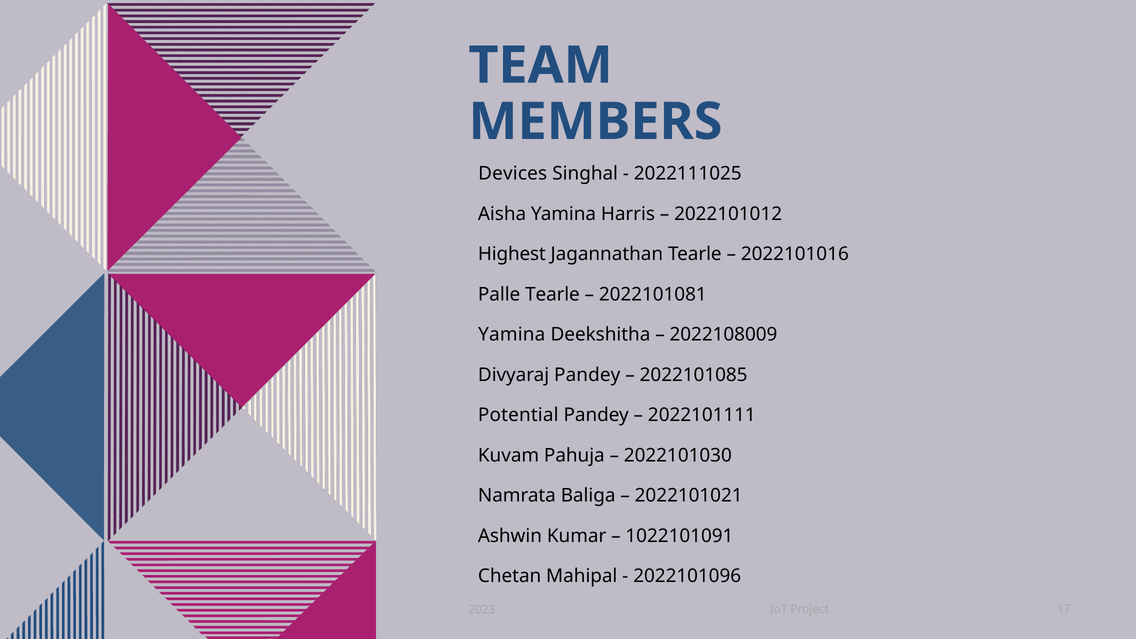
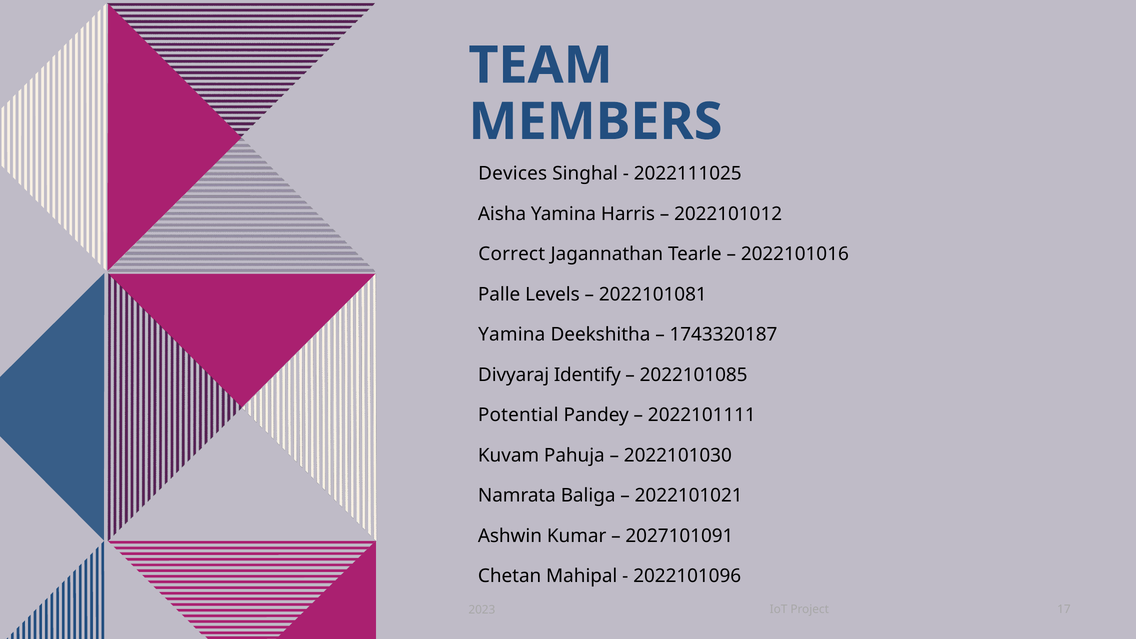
Highest: Highest -> Correct (512, 254)
Palle Tearle: Tearle -> Levels (552, 294)
2022108009: 2022108009 -> 1743320187 (723, 335)
Divyaraj Pandey: Pandey -> Identify (587, 375)
1022101091: 1022101091 -> 2027101091 (679, 536)
